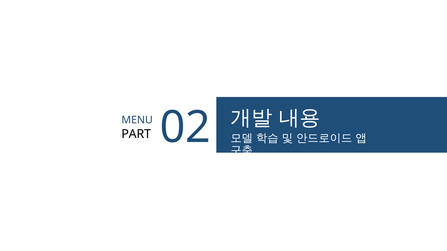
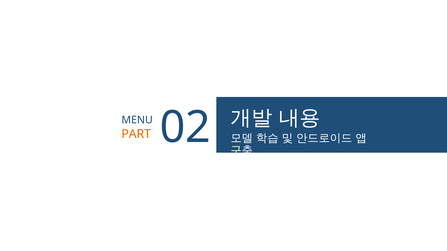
PART colour: black -> orange (136, 134)
